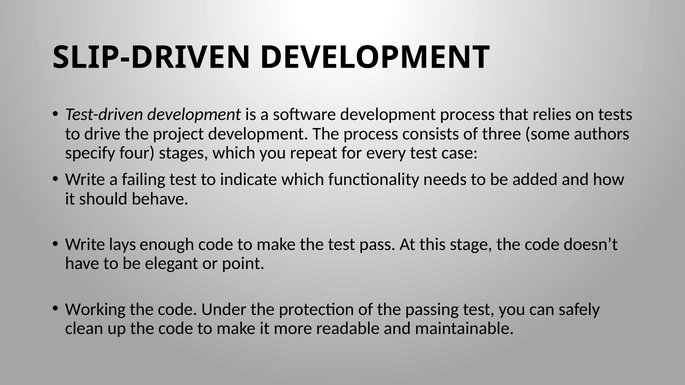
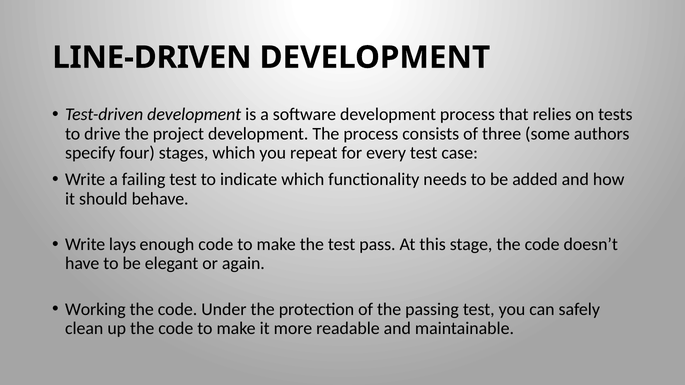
SLIP-DRIVEN: SLIP-DRIVEN -> LINE-DRIVEN (152, 58)
point: point -> again (243, 264)
